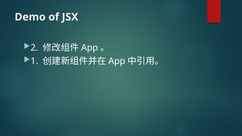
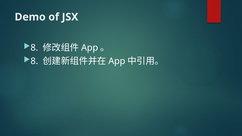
2: 2 -> 8 (34, 48)
1: 1 -> 8 (34, 61)
